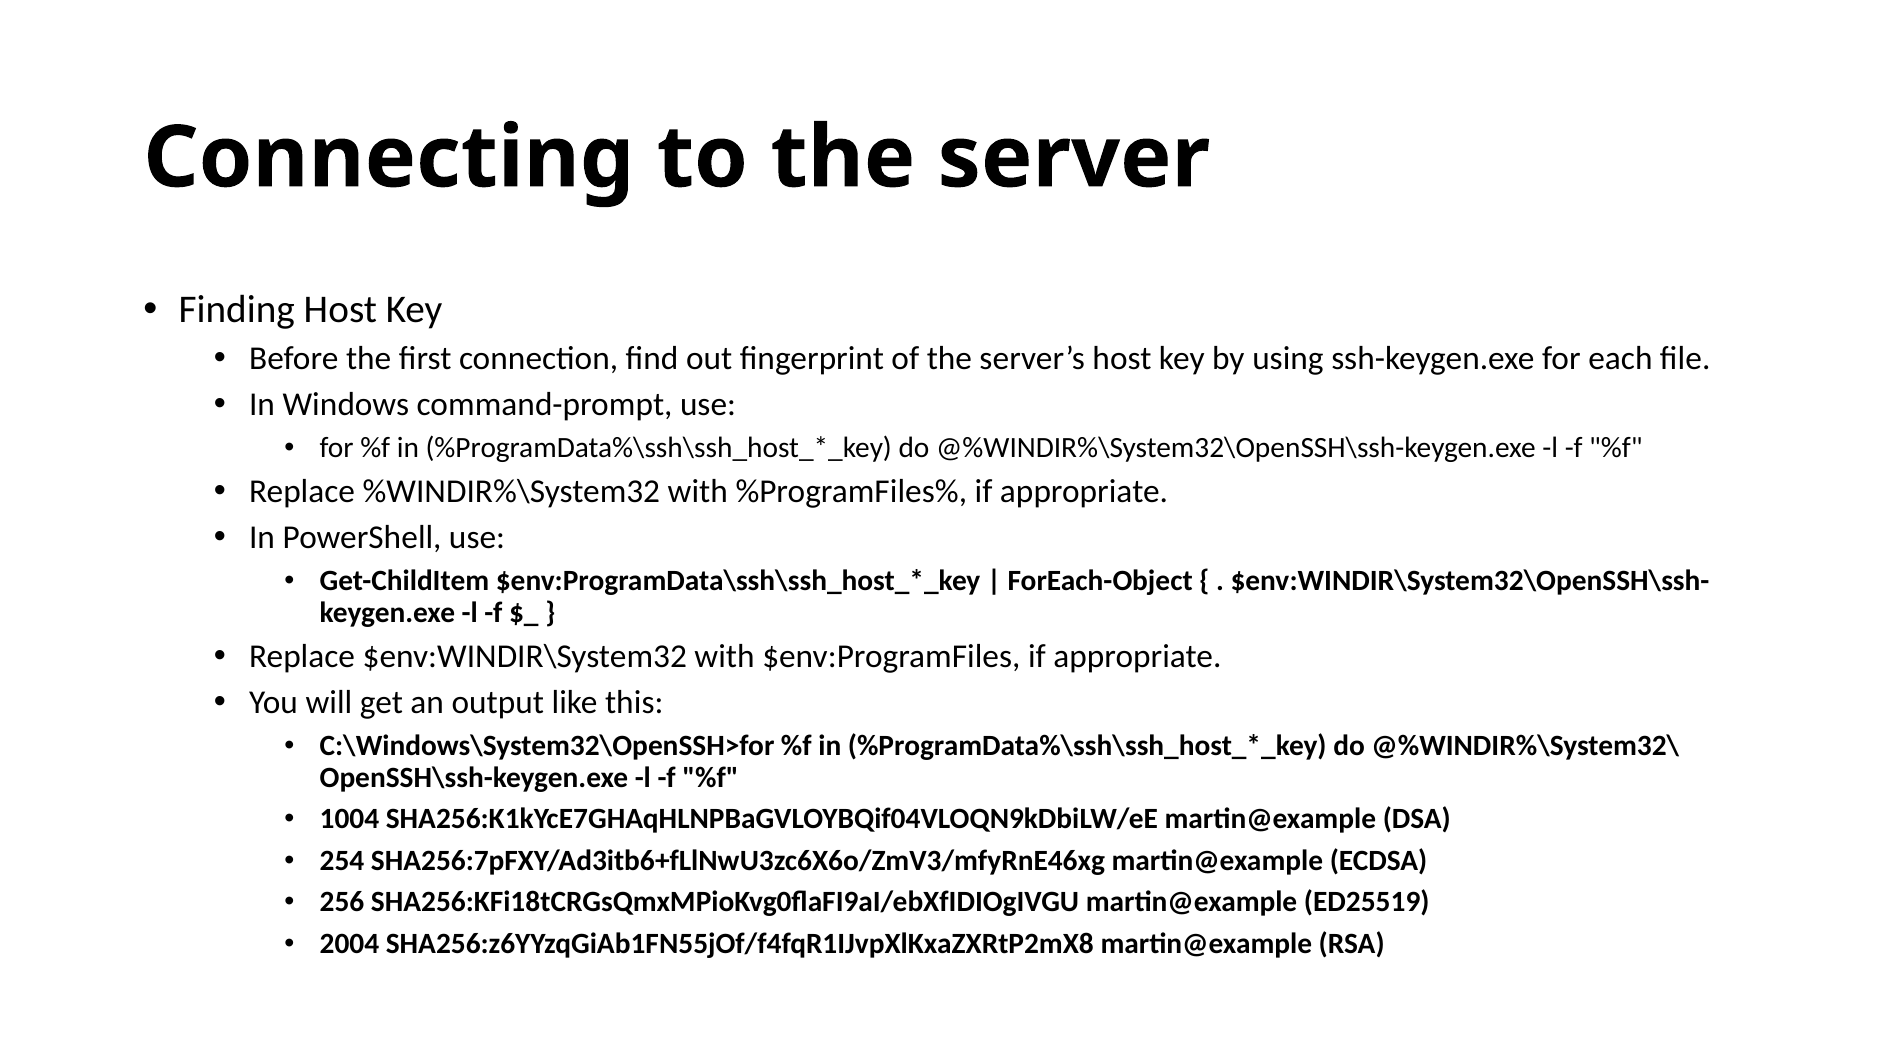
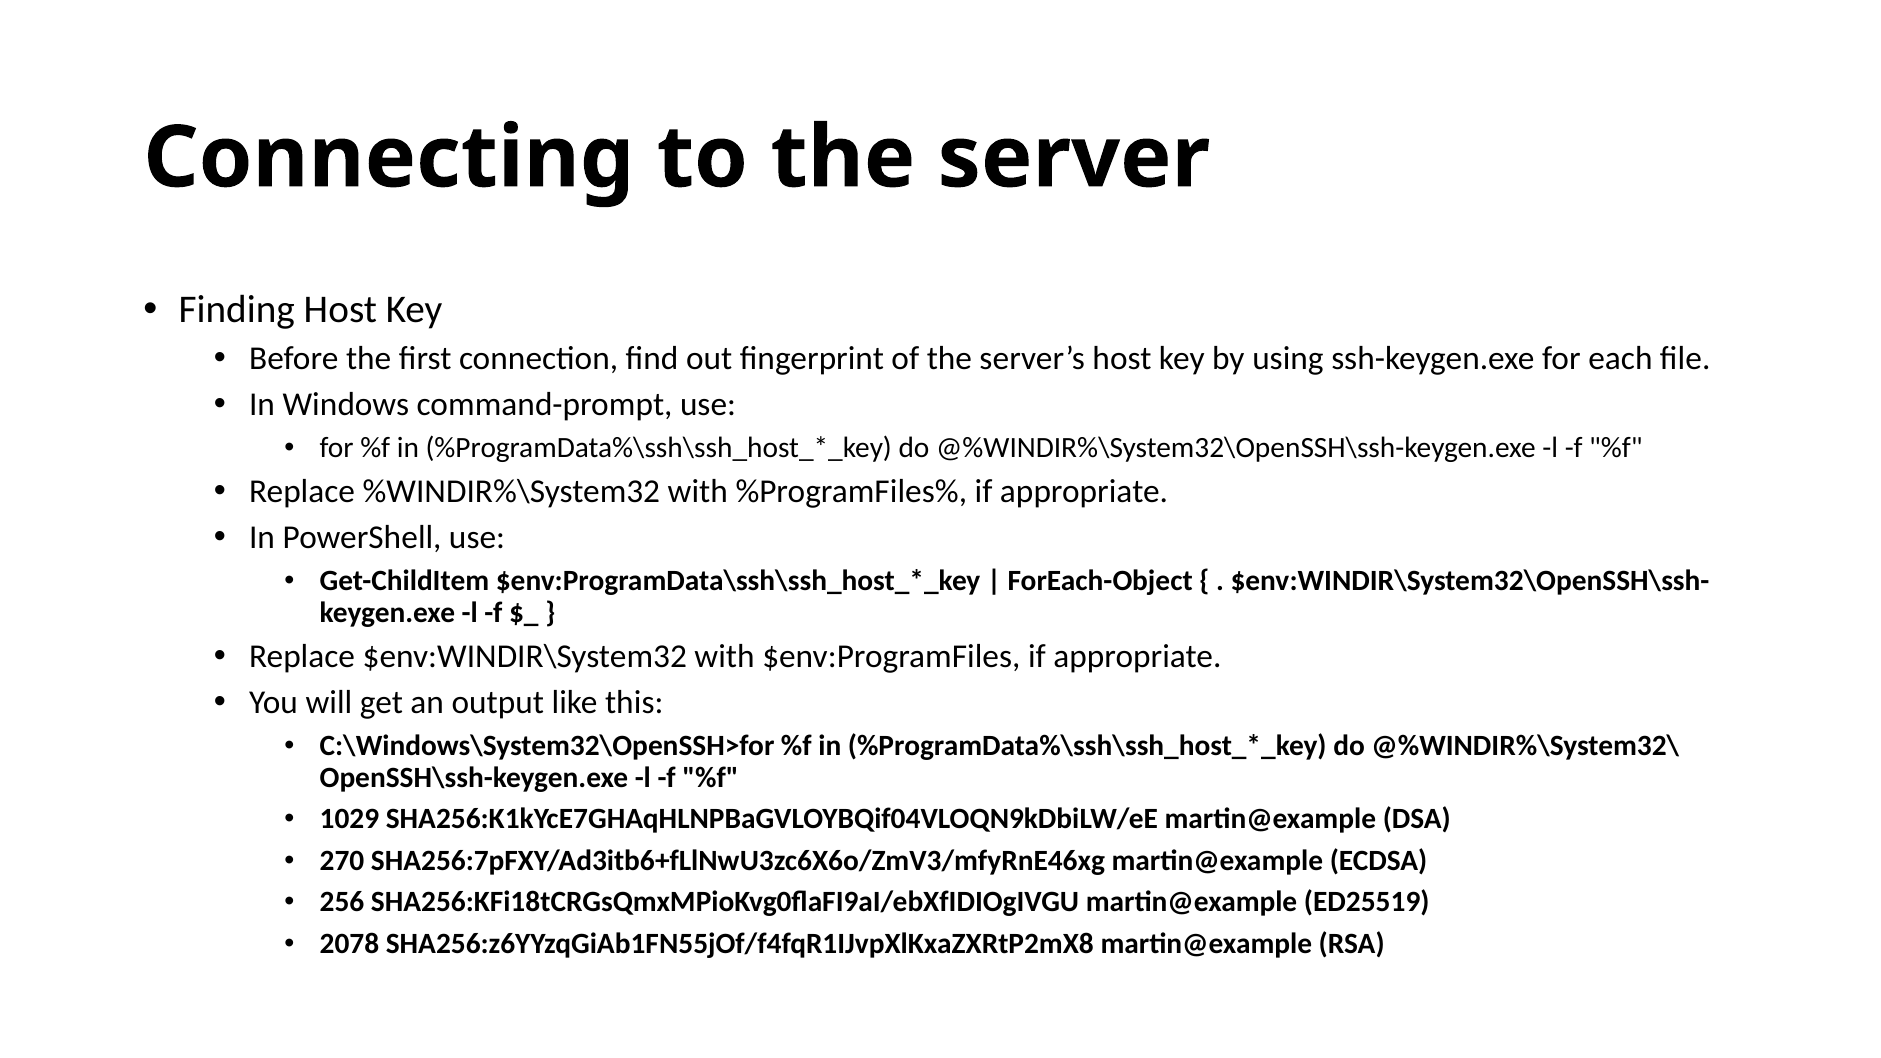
1004: 1004 -> 1029 (349, 819)
254: 254 -> 270 (342, 861)
2004: 2004 -> 2078 (349, 944)
